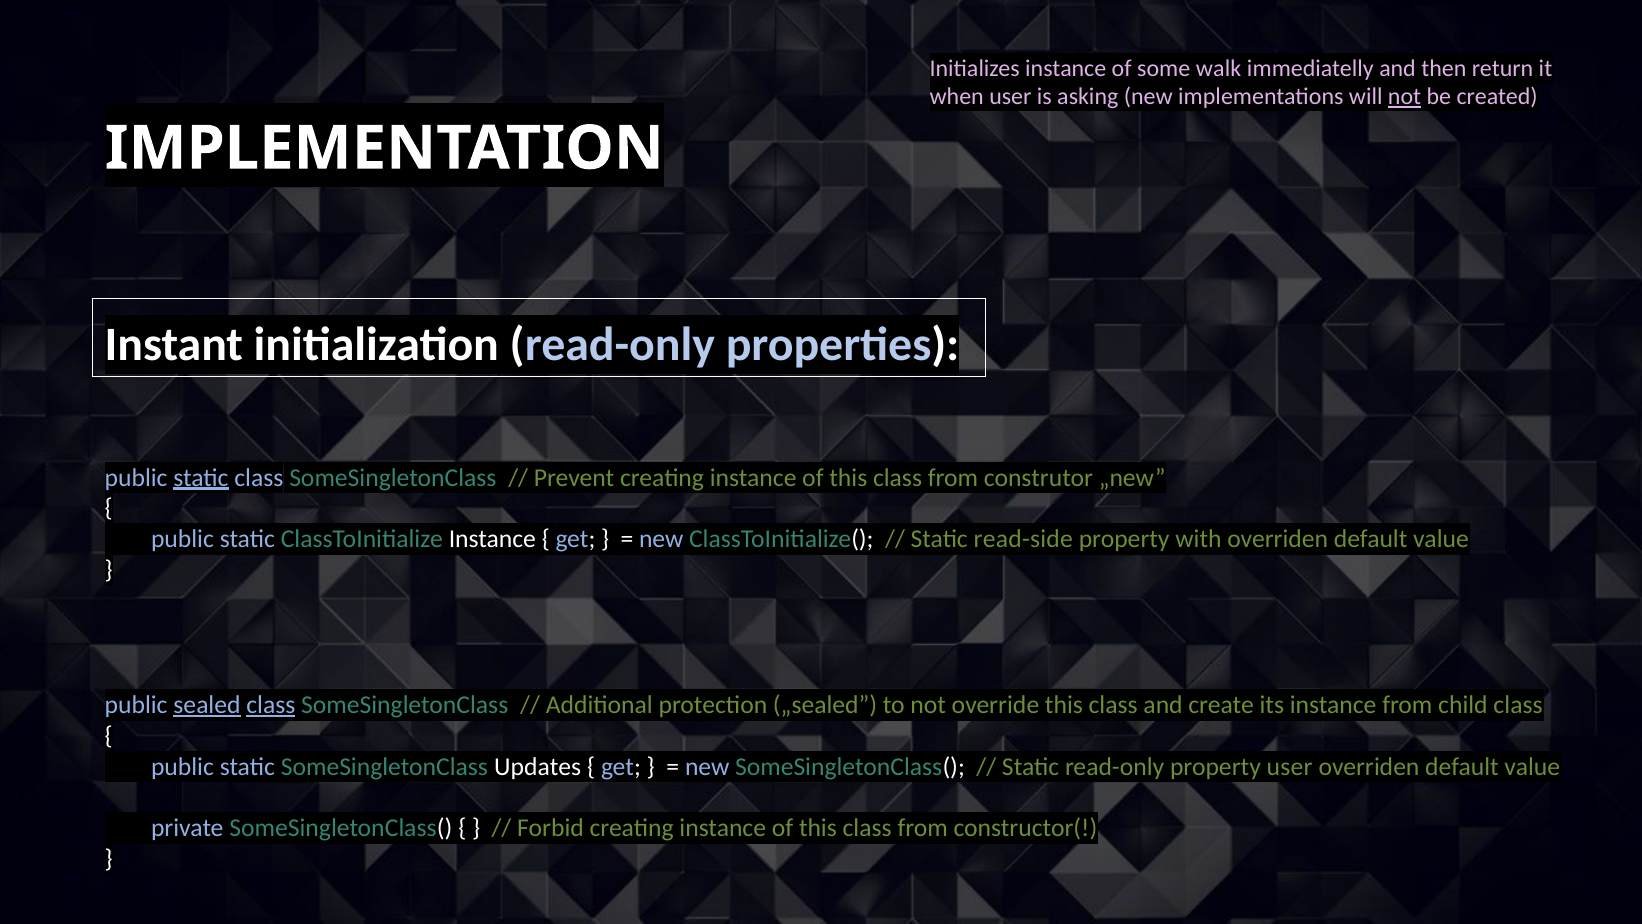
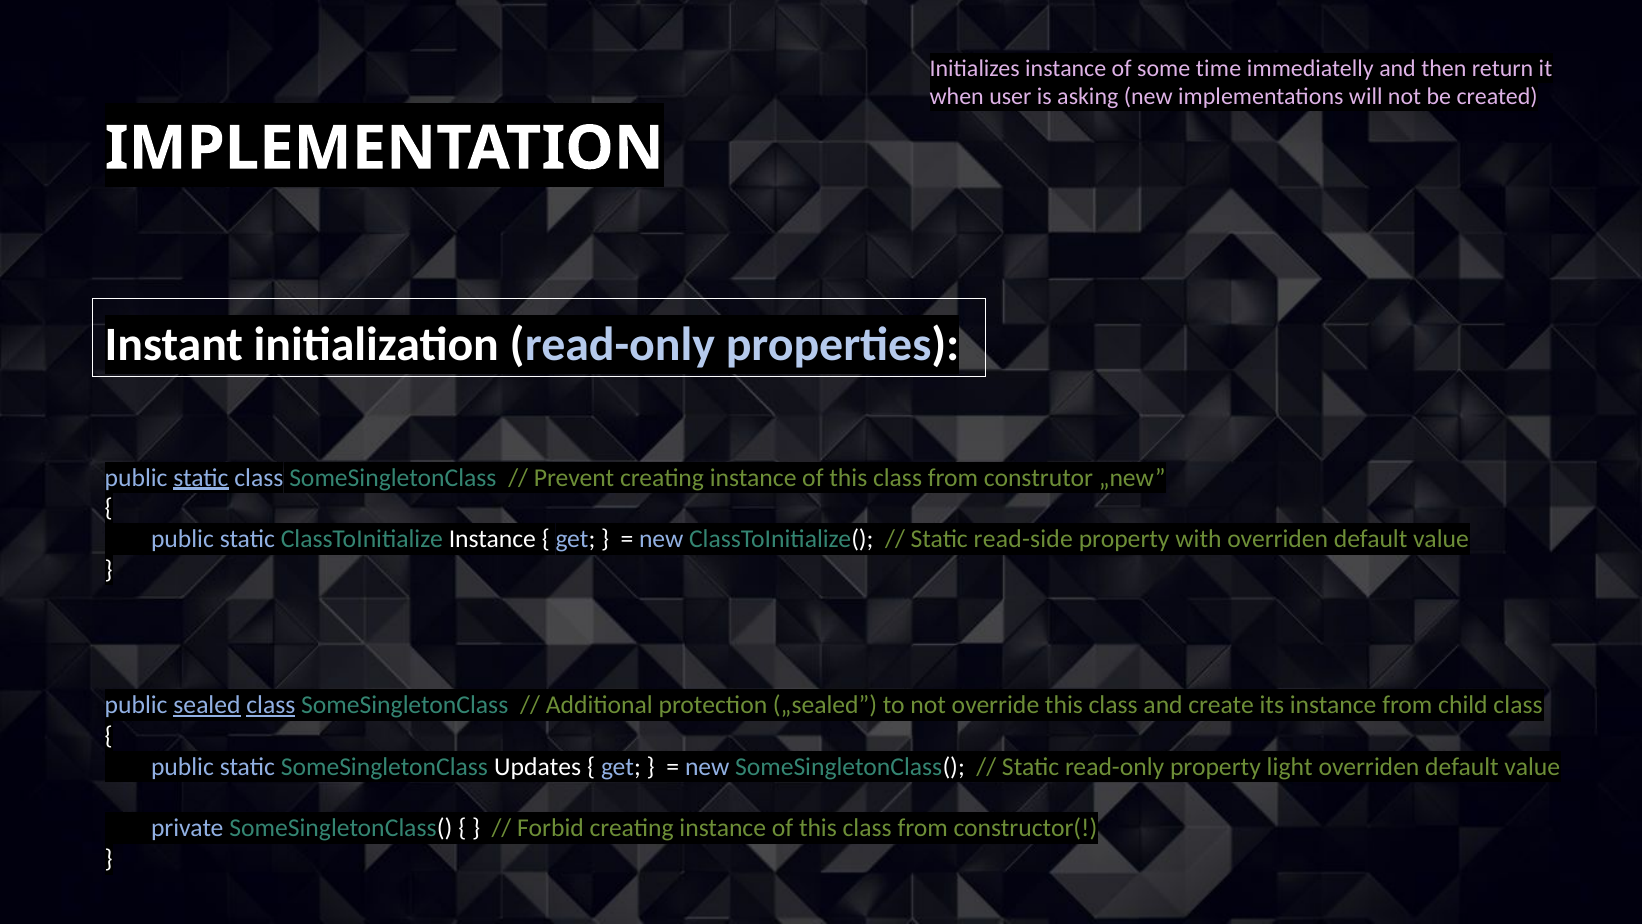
walk: walk -> time (1219, 68)
not underline: present -> none (1405, 97)
property user: user -> light (1290, 766)
